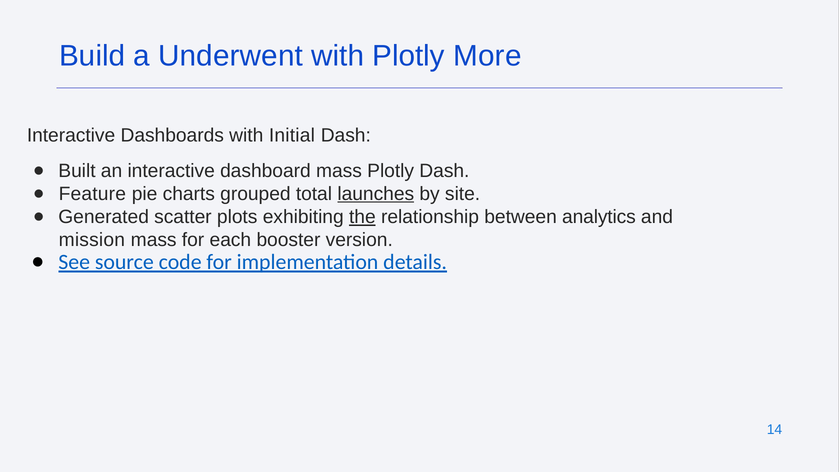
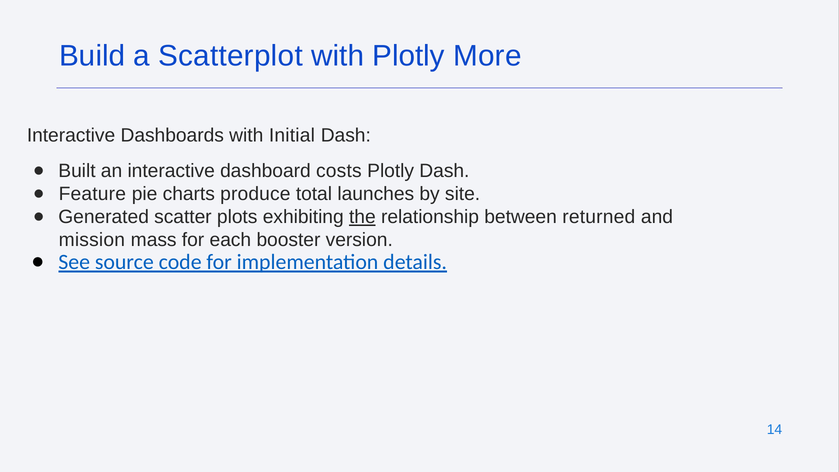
Underwent: Underwent -> Scatterplot (230, 56)
dashboard mass: mass -> costs (339, 171)
grouped: grouped -> produce (255, 194)
launches underline: present -> none (376, 194)
analytics: analytics -> returned (599, 217)
